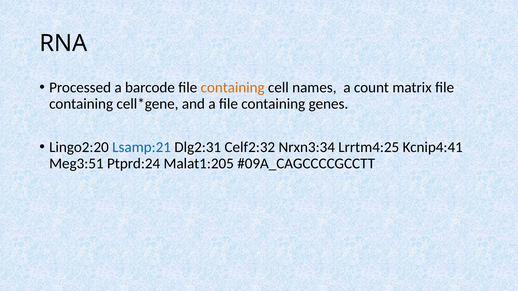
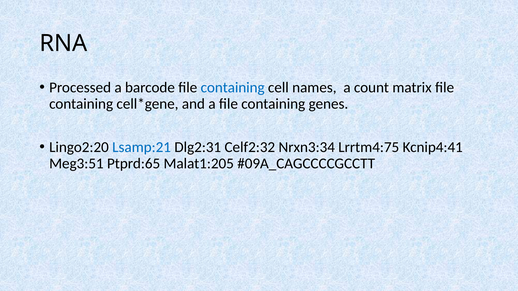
containing colour: orange -> blue (233, 88)
Lrrtm4:25: Lrrtm4:25 -> Lrrtm4:75 (369, 147)
Ptprd:24: Ptprd:24 -> Ptprd:65 (134, 164)
